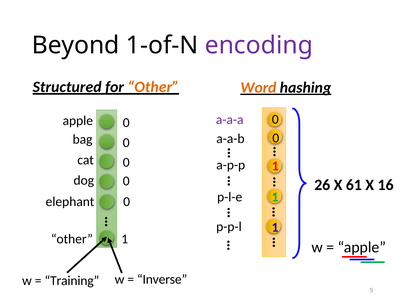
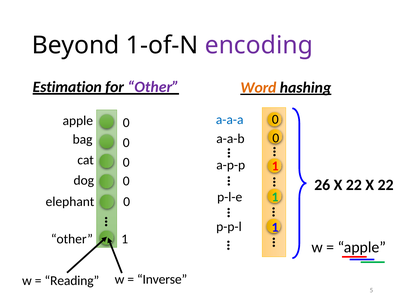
Structured: Structured -> Estimation (67, 87)
Other colour: orange -> purple (153, 87)
a-a-a colour: purple -> blue (230, 120)
26 X 61: 61 -> 22 (354, 185)
16: 16 -> 22 (386, 185)
Training: Training -> Reading (72, 281)
